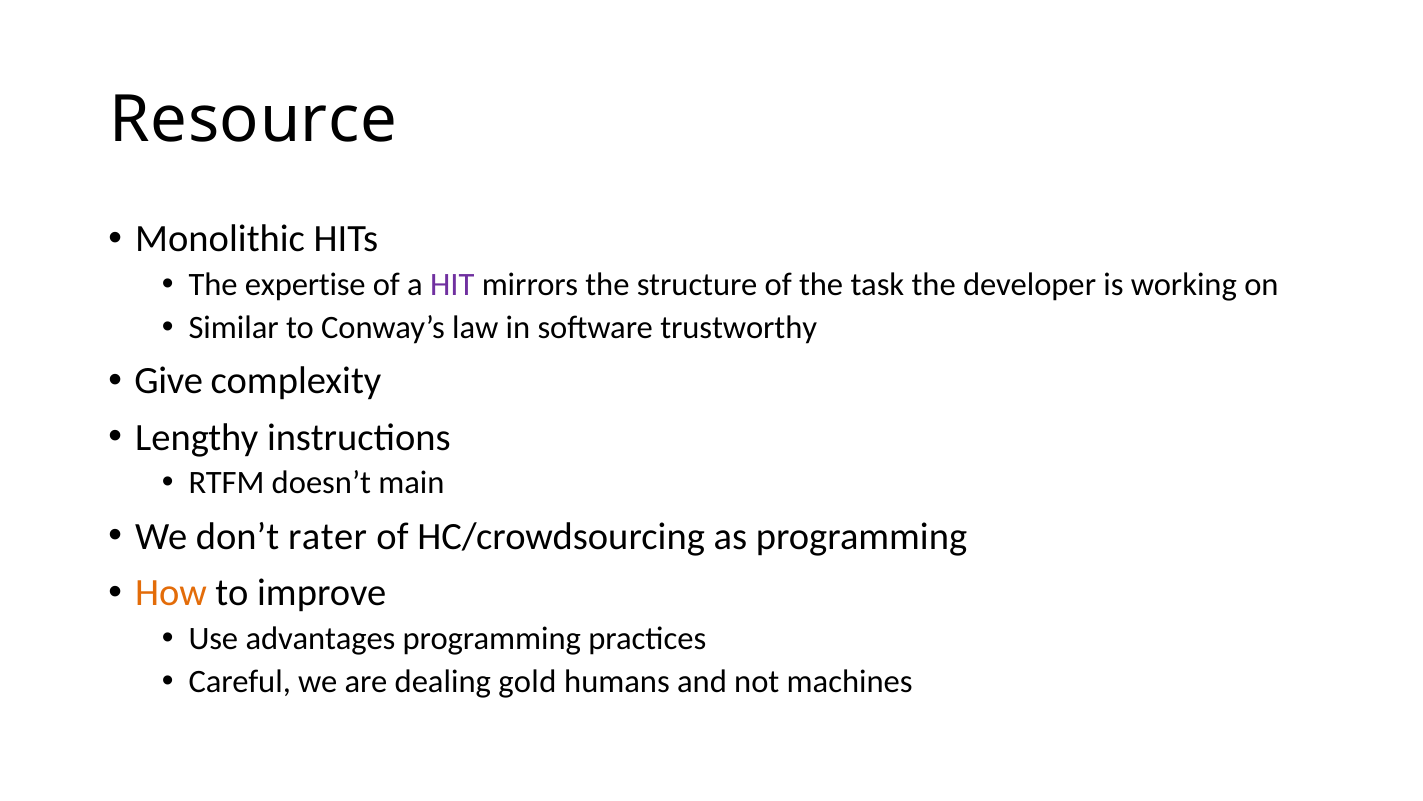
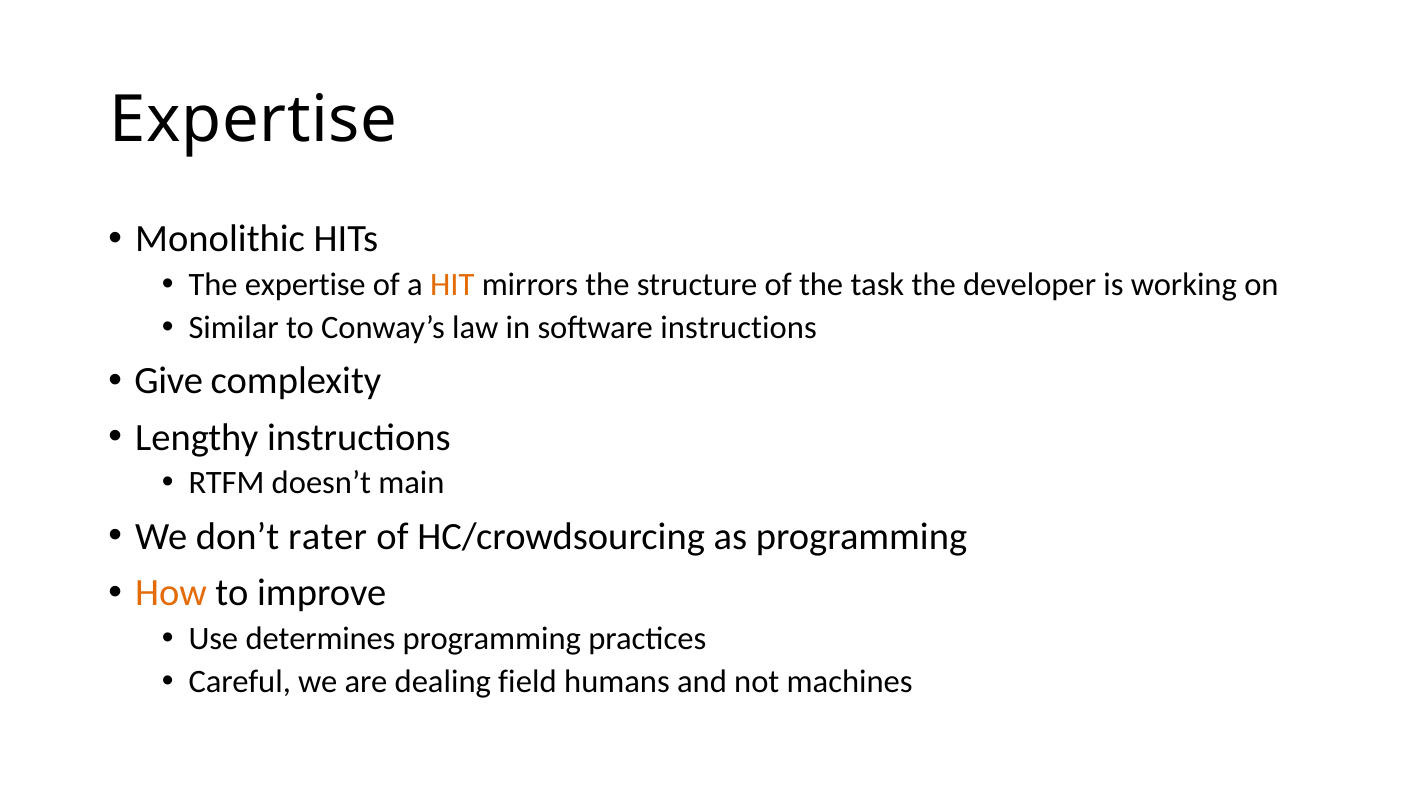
Resource: Resource -> Expertise (253, 120)
HIT colour: purple -> orange (452, 285)
software trustworthy: trustworthy -> instructions (739, 327)
advantages: advantages -> determines (321, 638)
gold: gold -> field (527, 681)
